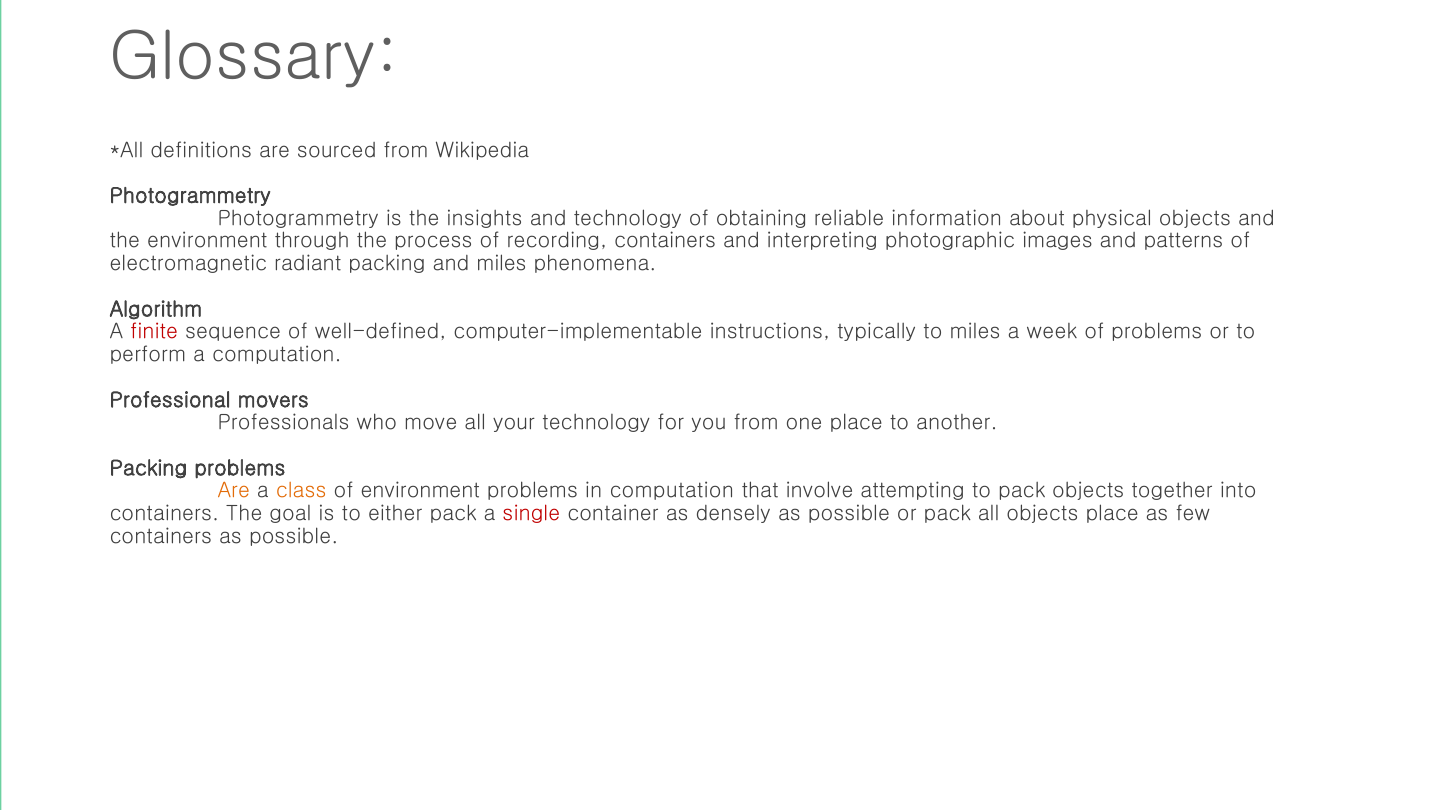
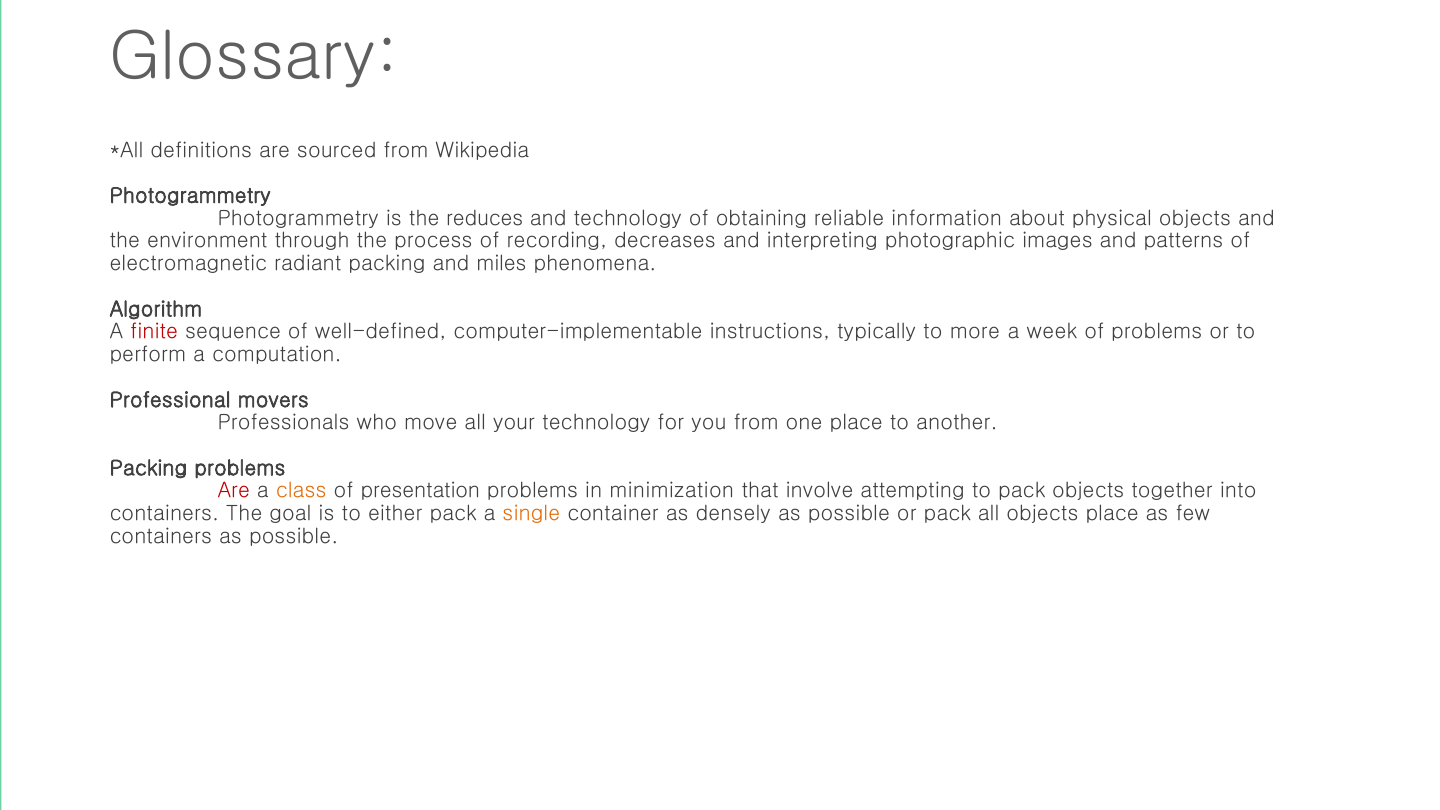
insights: insights -> reduces (485, 218)
recording containers: containers -> decreases (665, 241)
to miles: miles -> more (975, 332)
Are colour: orange -> red (234, 491)
of environment: environment -> presentation (420, 491)
in computation: computation -> minimization (672, 491)
single colour: red -> orange (531, 514)
